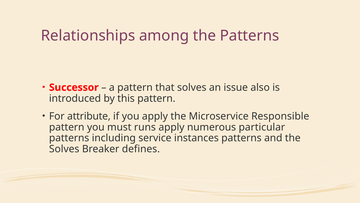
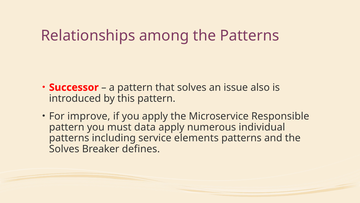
attribute: attribute -> improve (89, 116)
runs: runs -> data (145, 127)
particular: particular -> individual (262, 127)
instances: instances -> elements (196, 138)
